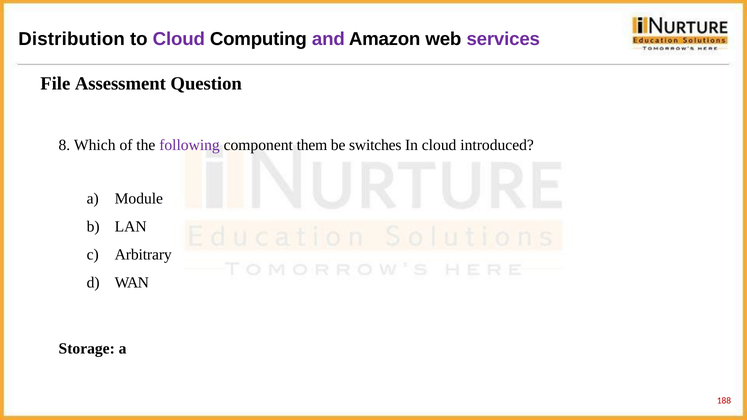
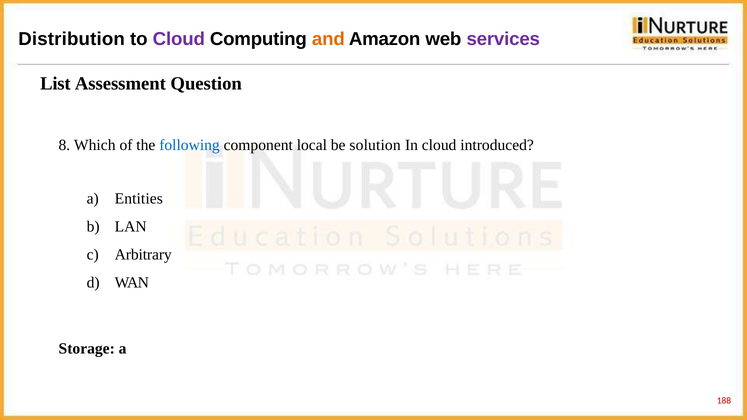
and colour: purple -> orange (328, 39)
File: File -> List (55, 83)
following colour: purple -> blue (190, 145)
them: them -> local (312, 145)
switches: switches -> solution (375, 145)
Module: Module -> Entities (139, 199)
